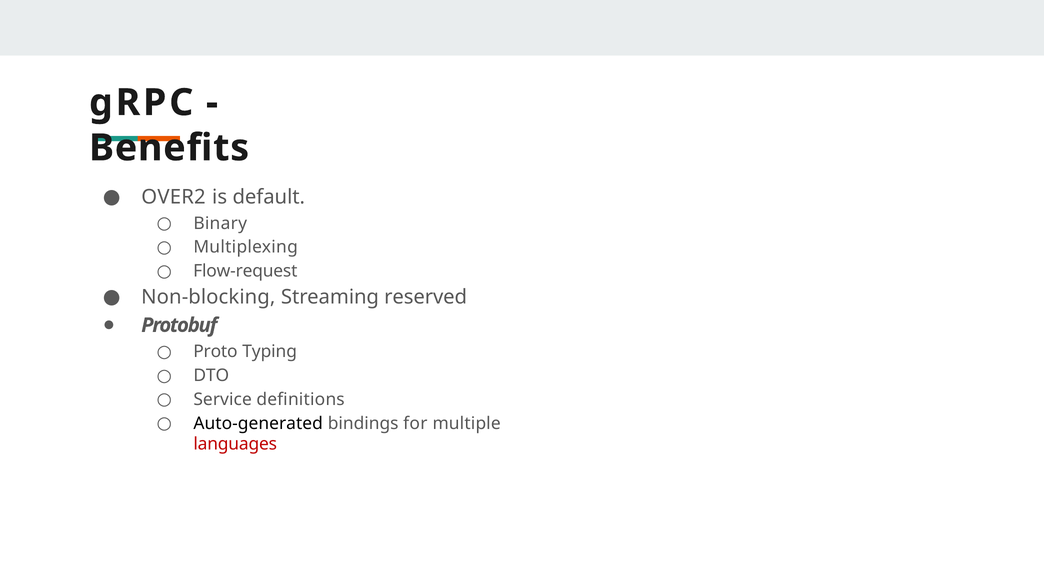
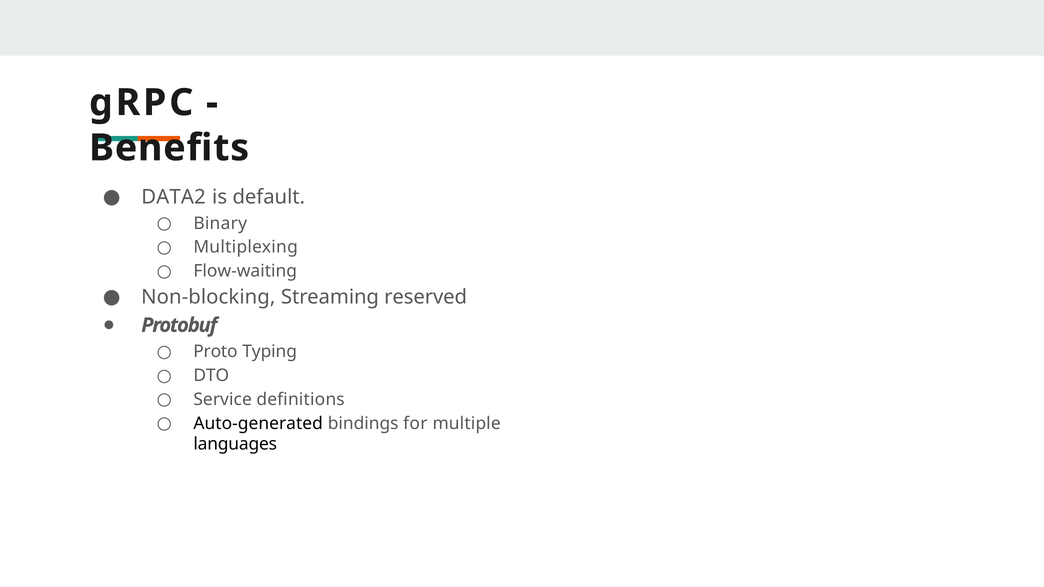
OVER2: OVER2 -> DATA2 (174, 197)
Flow-request: Flow-request -> Flow-waiting (245, 271)
languages colour: red -> black (235, 444)
